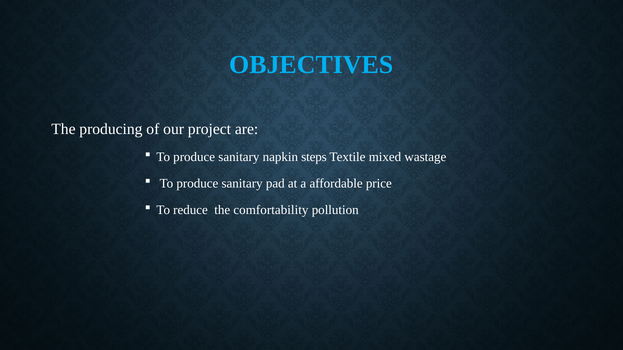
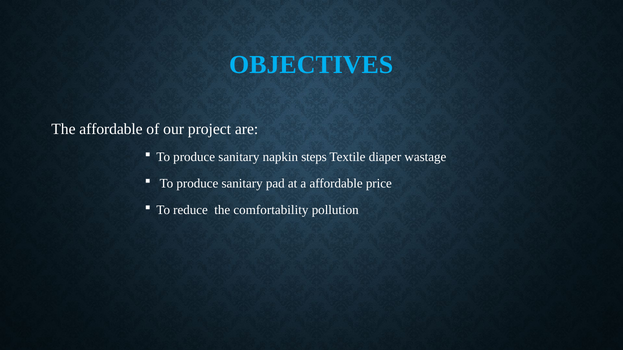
The producing: producing -> affordable (111, 129)
mixed: mixed -> diaper (385, 157)
